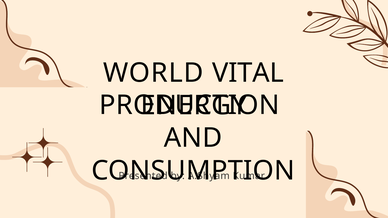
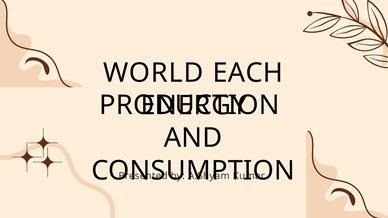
VITAL: VITAL -> EACH (248, 73)
